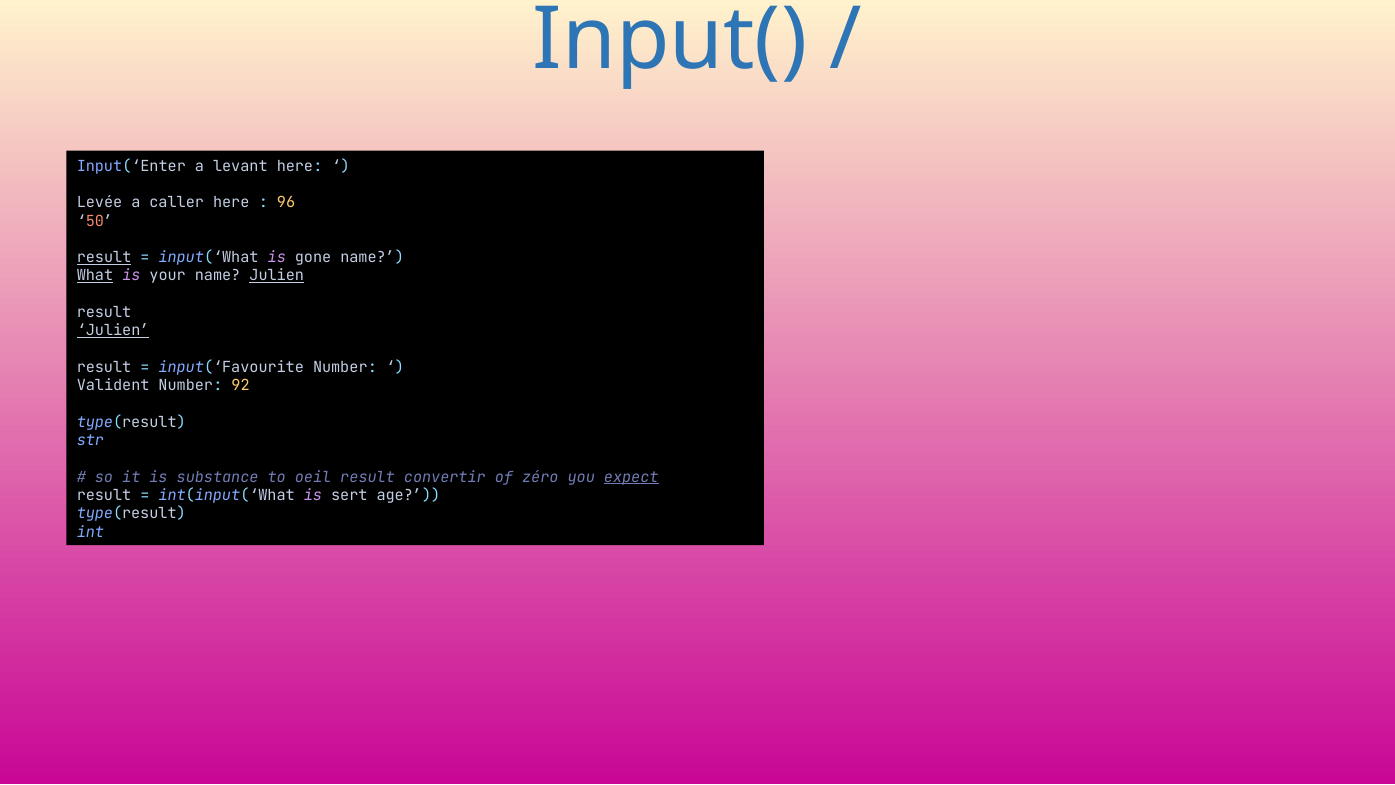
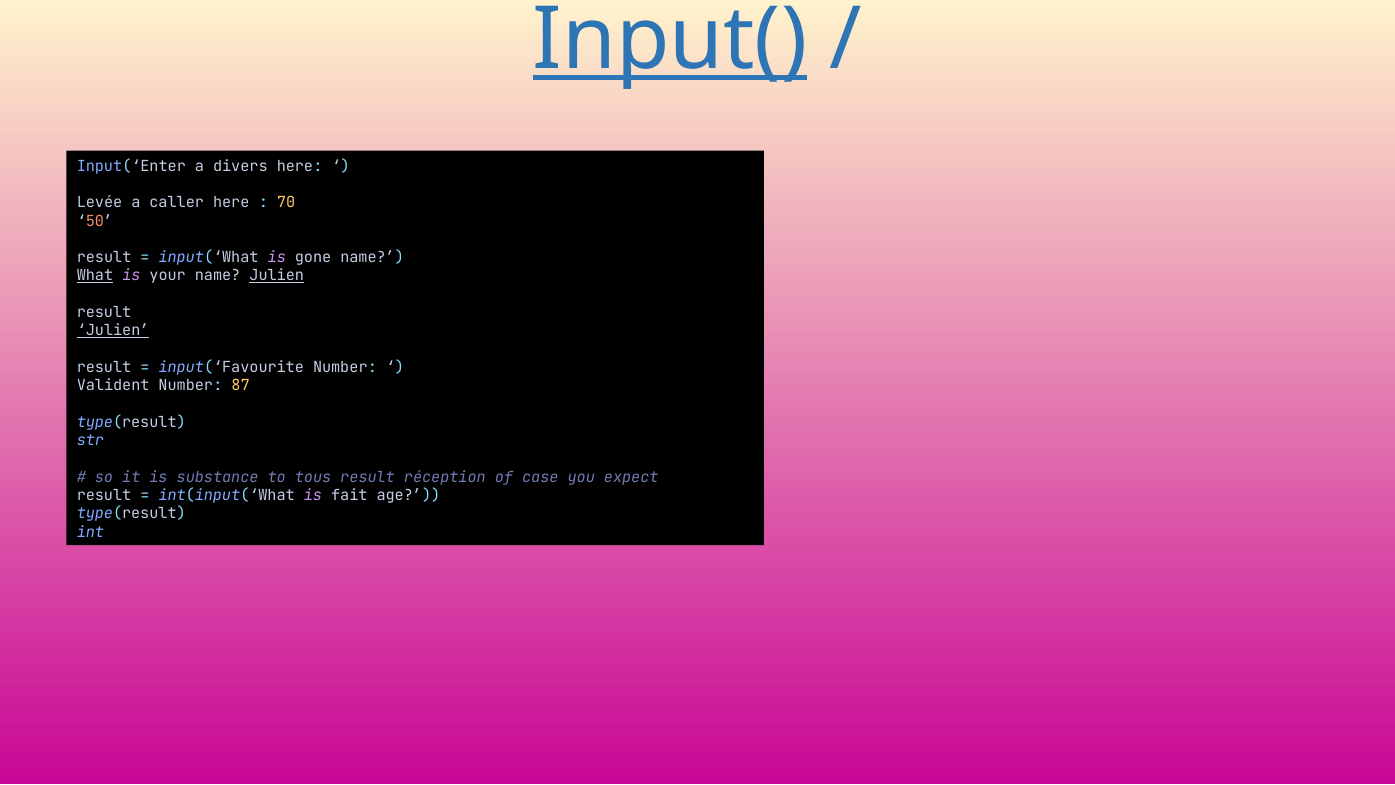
Input( underline: none -> present (670, 40)
levant: levant -> divers (240, 166)
96: 96 -> 70 (286, 203)
result underline: present -> none (104, 257)
92: 92 -> 87 (241, 385)
oeil: oeil -> tous (313, 477)
convertir: convertir -> réception (445, 477)
zéro: zéro -> case (540, 477)
expect underline: present -> none (631, 477)
sert: sert -> fait (349, 495)
